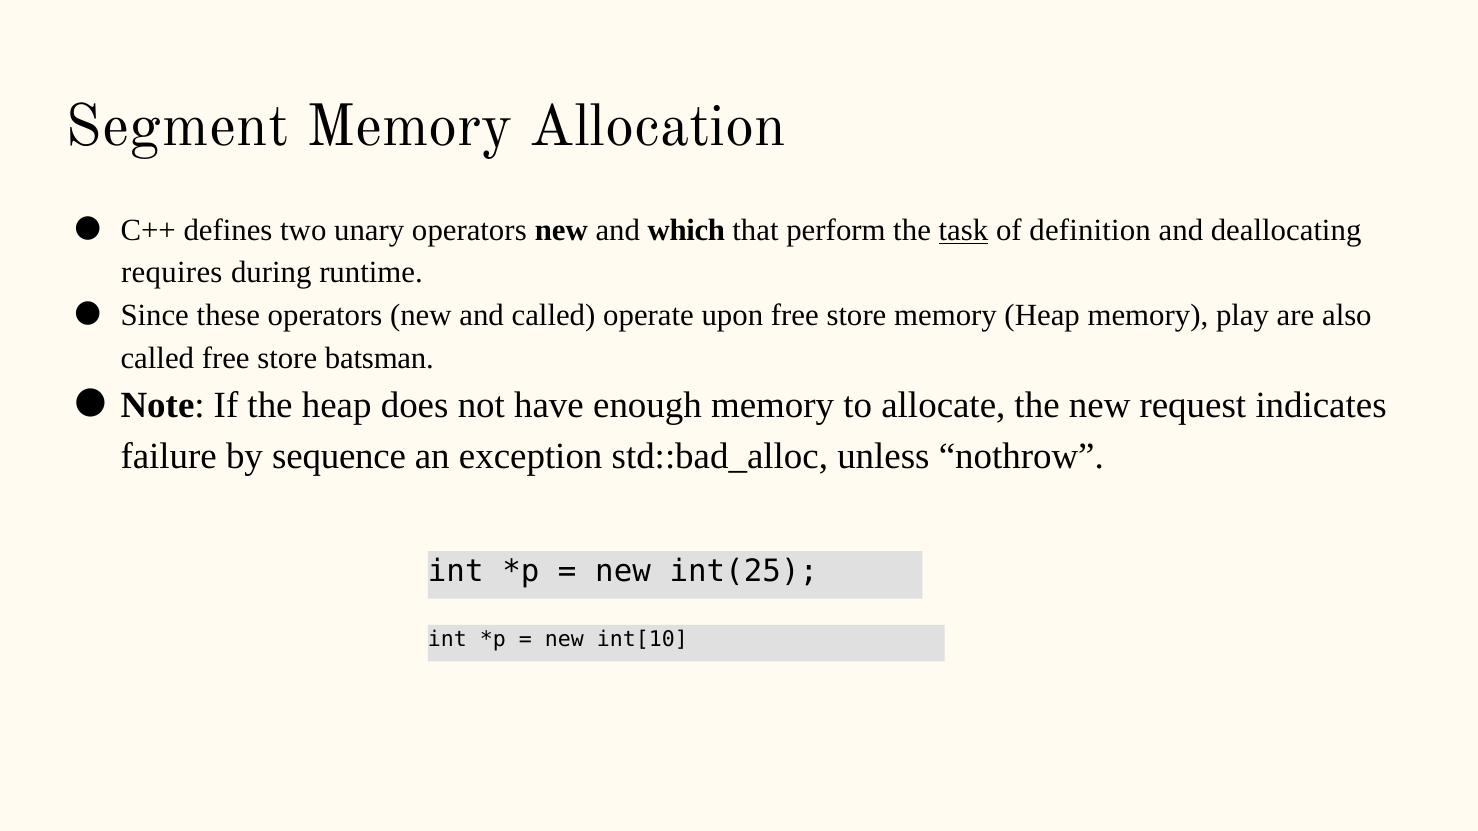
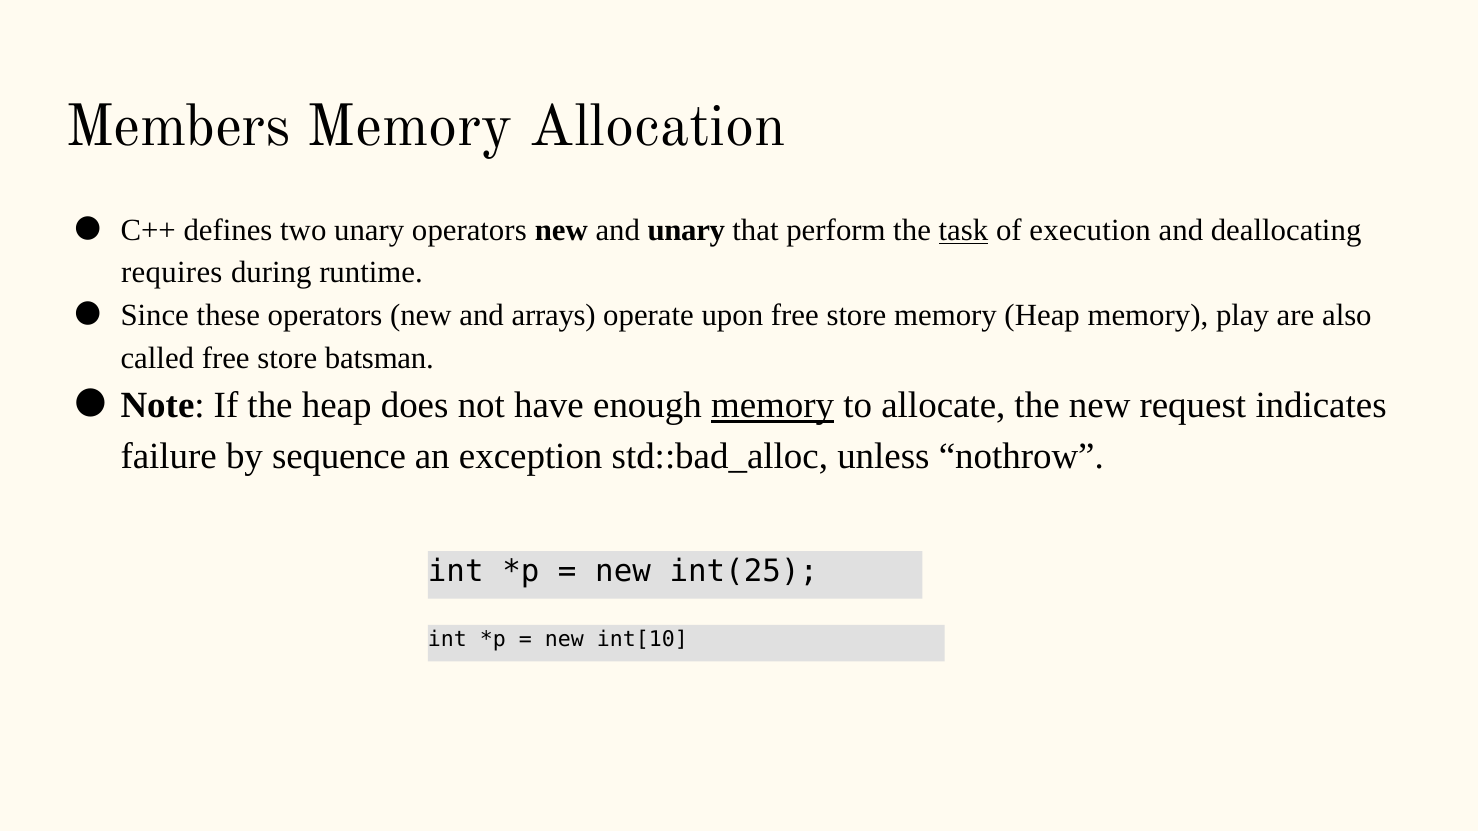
Segment: Segment -> Members (178, 126)
and which: which -> unary (686, 230)
definition: definition -> execution (1090, 230)
and called: called -> arrays (554, 315)
memory underline: none -> present (773, 406)
